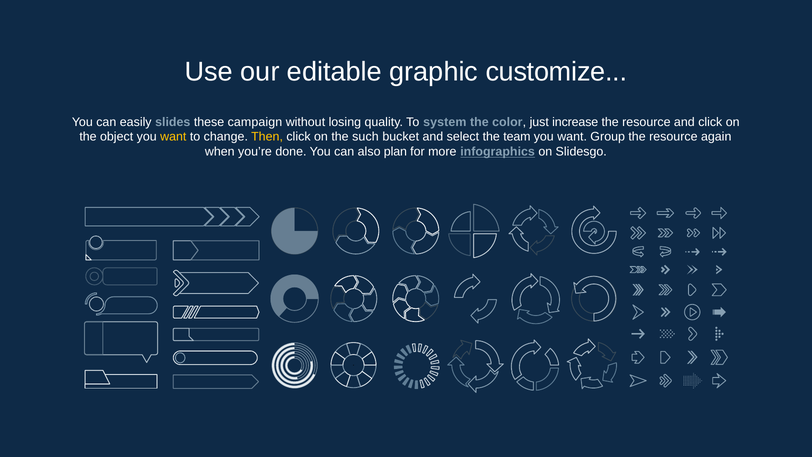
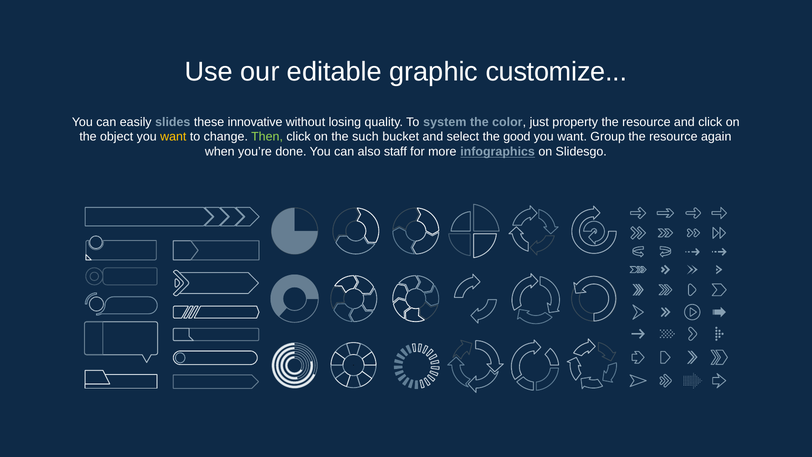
campaign: campaign -> innovative (255, 122)
increase: increase -> property (575, 122)
Then colour: yellow -> light green (267, 137)
team: team -> good (517, 137)
plan: plan -> staff (395, 152)
